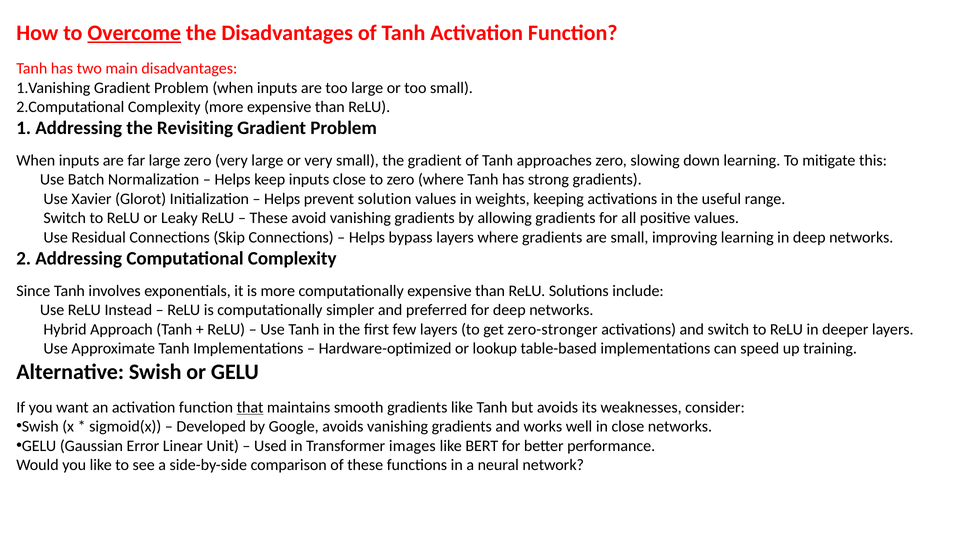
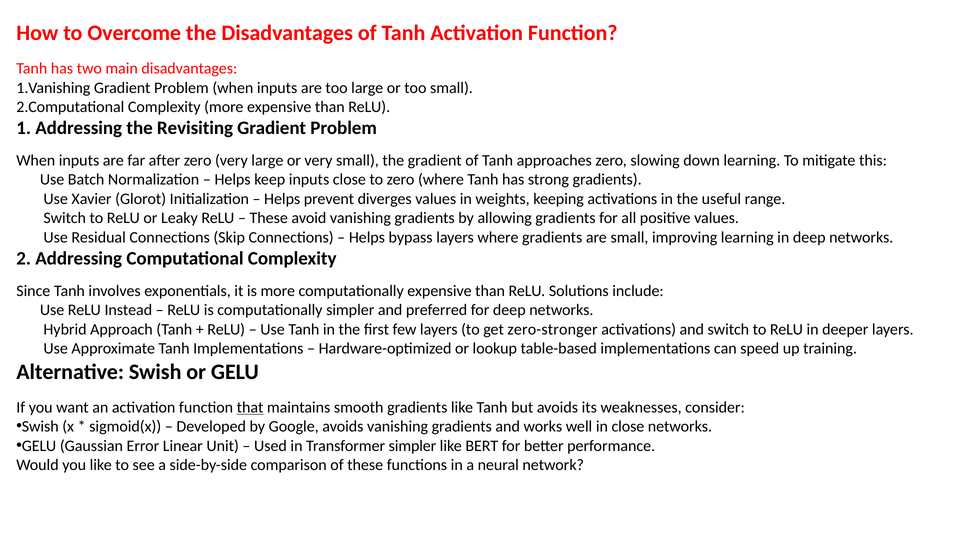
Overcome underline: present -> none (134, 33)
far large: large -> after (164, 160)
solution: solution -> diverges (385, 199)
Transformer images: images -> simpler (412, 446)
